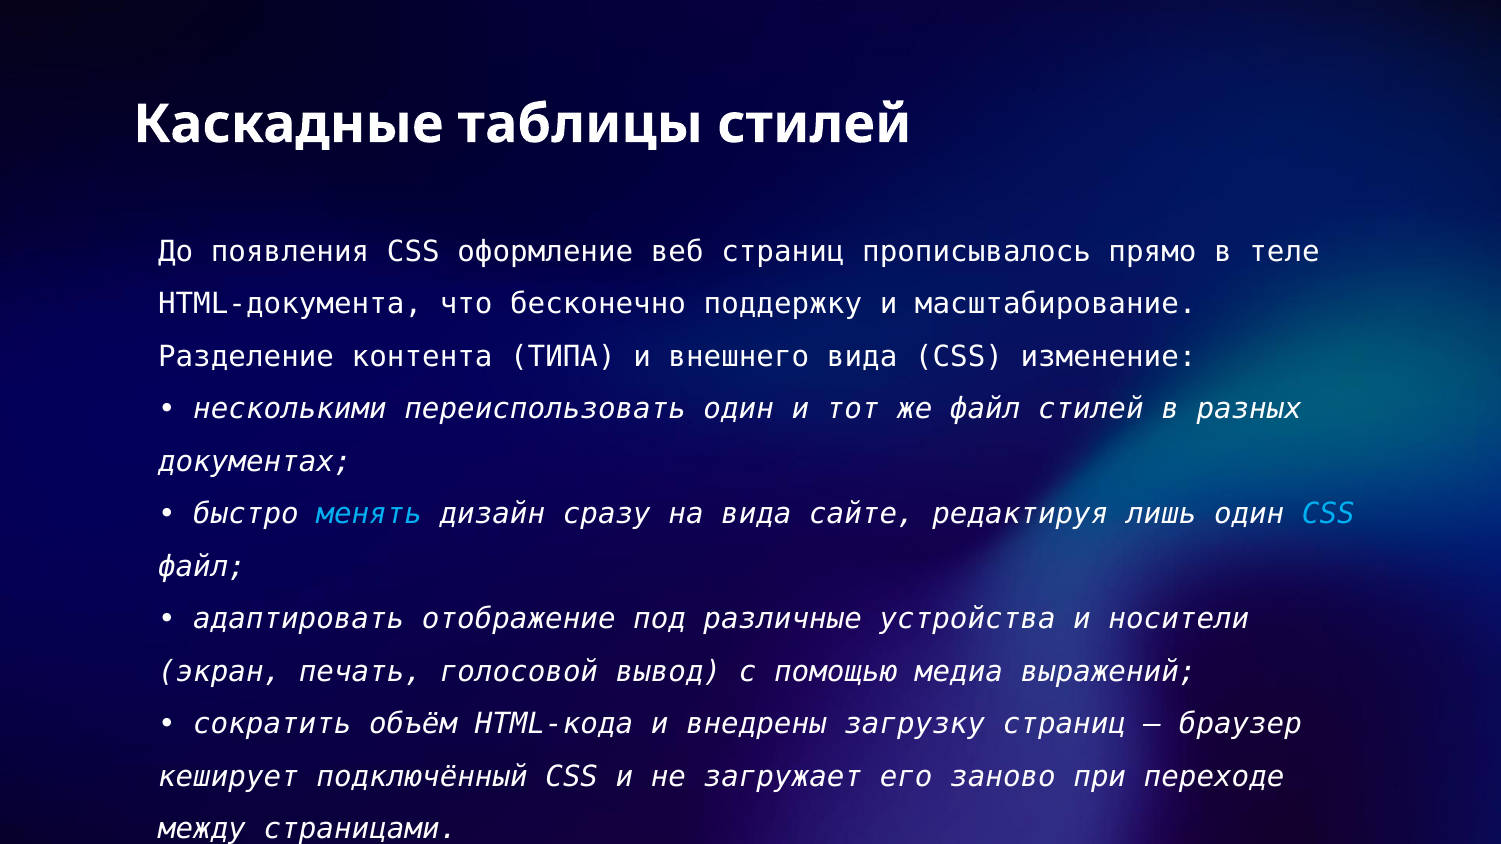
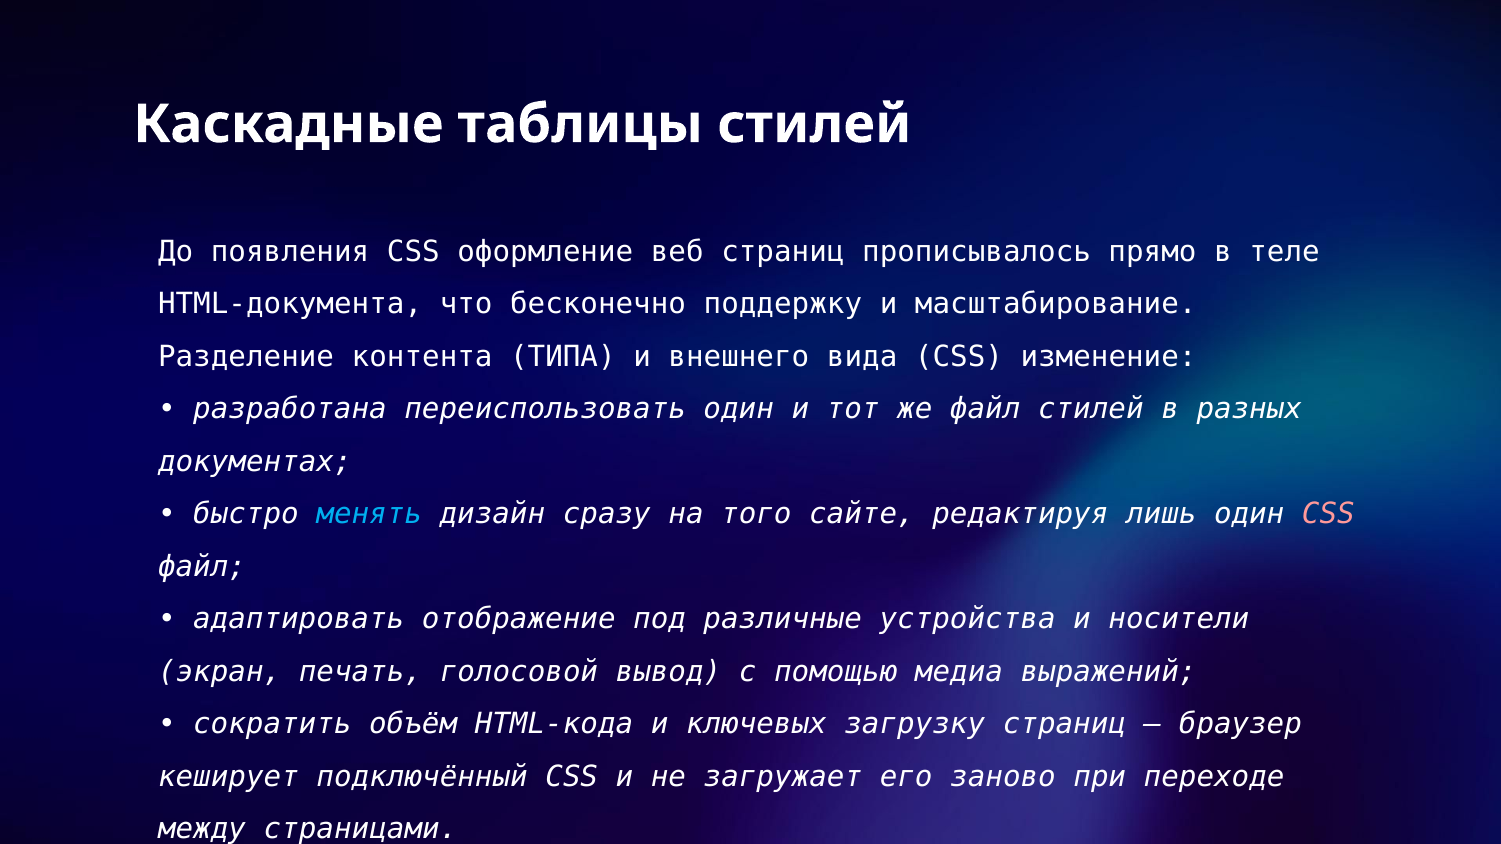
несколькими: несколькими -> разработана (290, 409)
на вида: вида -> того (756, 514)
CSS colour: light blue -> pink (1328, 514)
внедрены: внедрены -> ключевых (756, 724)
